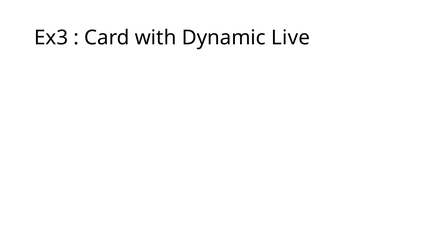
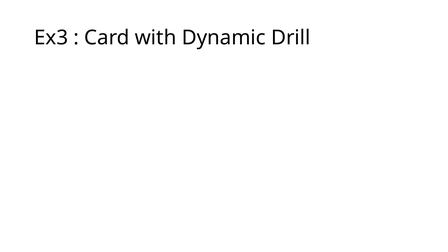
Live: Live -> Drill (291, 38)
